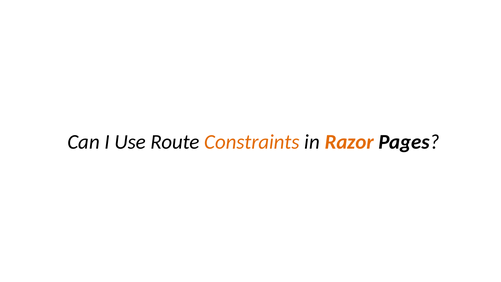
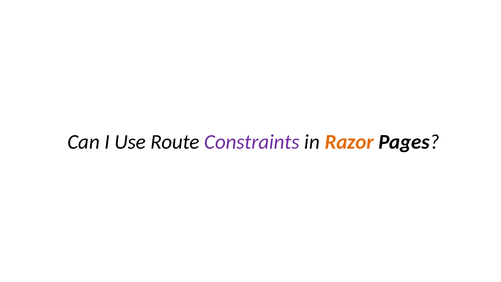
Constraints colour: orange -> purple (252, 142)
